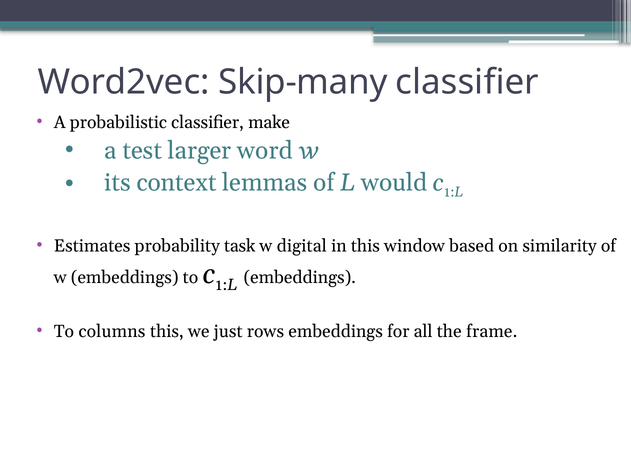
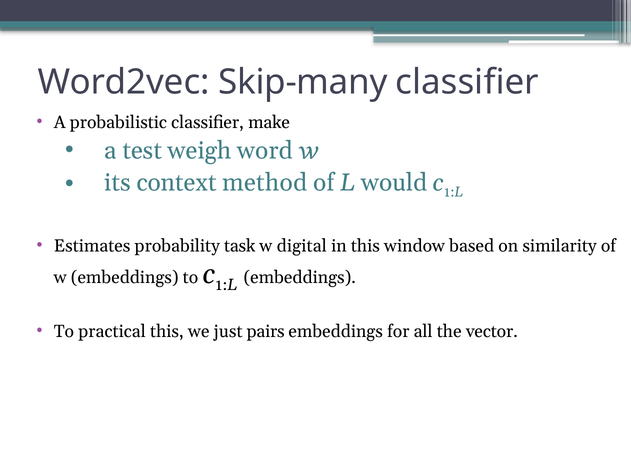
larger: larger -> weigh (200, 151)
lemmas: lemmas -> method (265, 183)
columns: columns -> practical (112, 332)
rows: rows -> pairs (266, 332)
frame: frame -> vector (492, 332)
